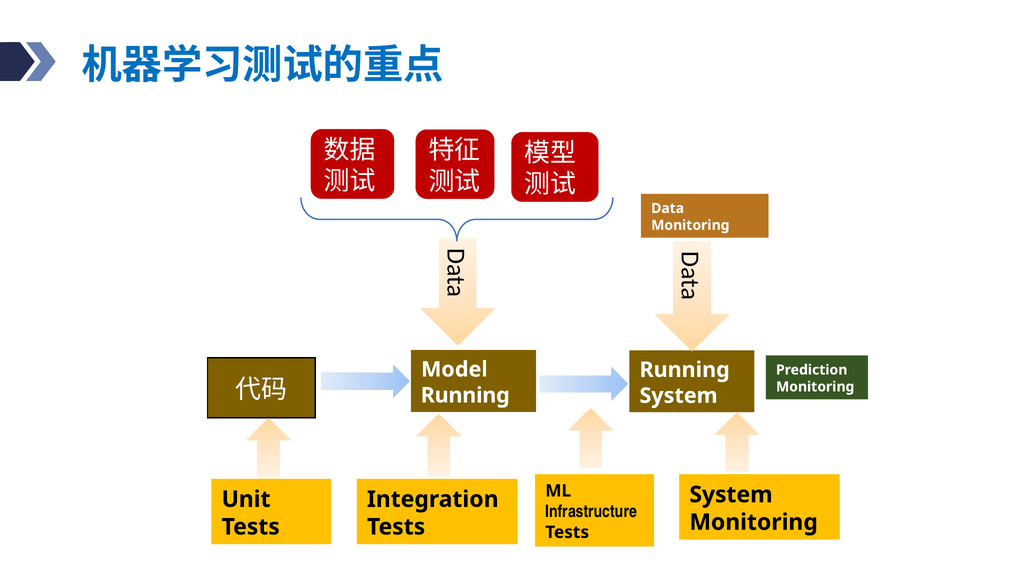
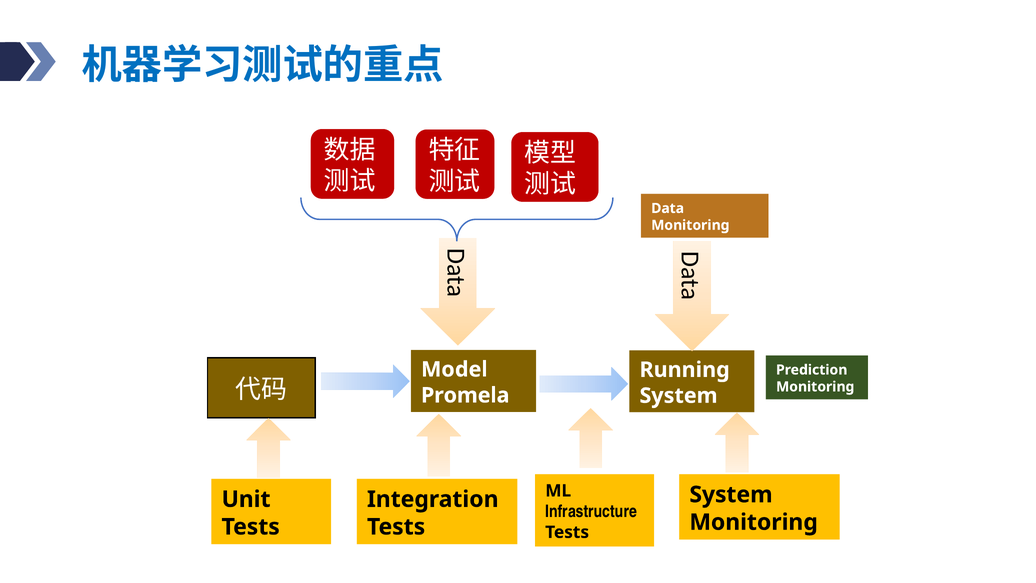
Running: Running -> Promela (465, 395)
